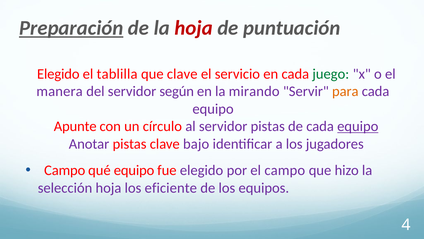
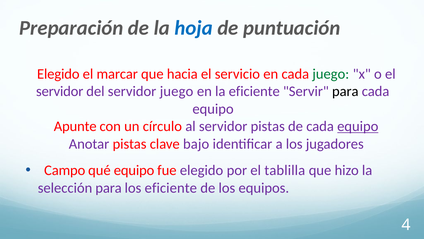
Preparación underline: present -> none (71, 28)
hoja colour: red -> blue (194, 28)
tablilla: tablilla -> marcar (117, 74)
que clave: clave -> hacia (182, 74)
manera: manera -> servidor (60, 91)
servidor según: según -> juego (177, 91)
la mirando: mirando -> eficiente (254, 91)
para colour: orange -> black (345, 91)
el campo: campo -> tablilla (285, 170)
selección hoja: hoja -> para (109, 187)
